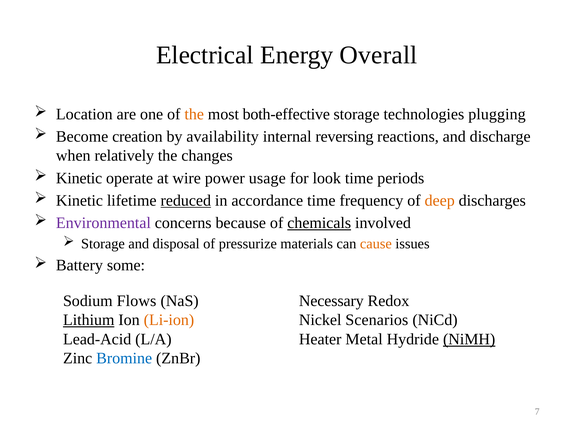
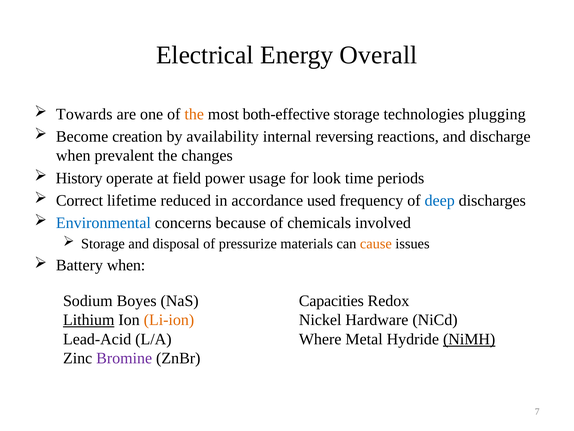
Location: Location -> Towards (84, 114)
relatively: relatively -> prevalent (124, 156)
Kinetic: Kinetic -> History (79, 178)
wire: wire -> field (187, 178)
Kinetic: Kinetic -> Correct (80, 200)
reduced underline: present -> none (186, 200)
accordance time: time -> used (321, 200)
deep colour: orange -> blue (440, 200)
Environmental colour: purple -> blue (103, 223)
chemicals underline: present -> none (319, 223)
Battery some: some -> when (126, 265)
Flows: Flows -> Boyes (137, 300)
Necessary: Necessary -> Capacities (331, 300)
Scenarios: Scenarios -> Hardware (377, 320)
Heater: Heater -> Where (320, 339)
Bromine colour: blue -> purple (124, 358)
